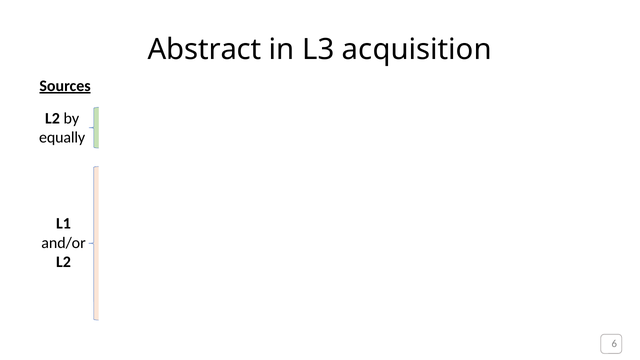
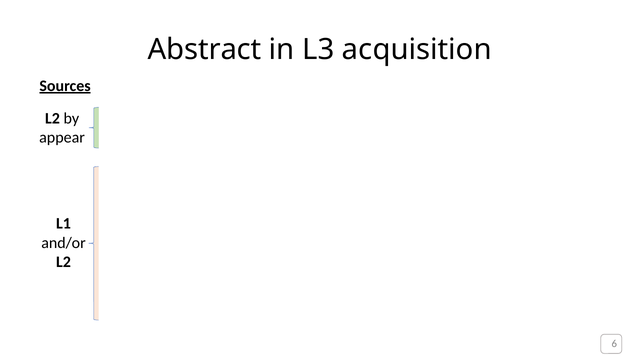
equally: equally -> appear (62, 137)
